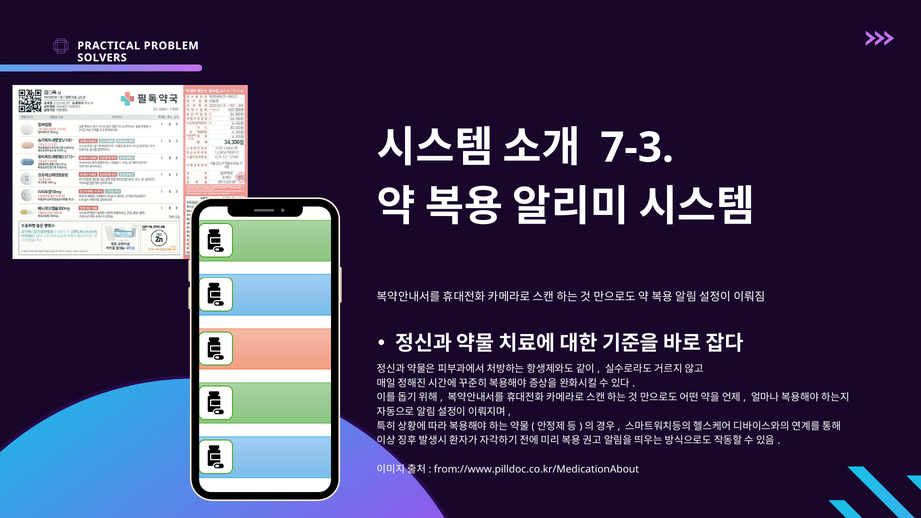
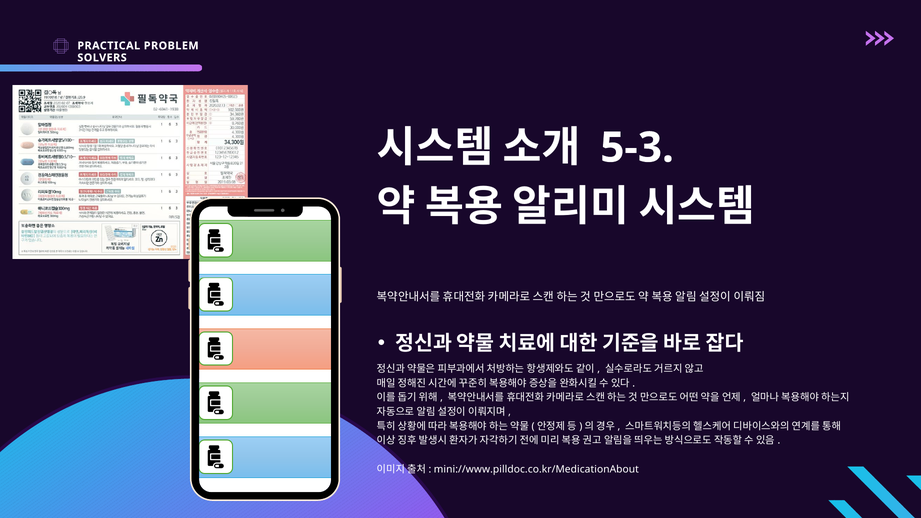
7-3: 7-3 -> 5-3 (637, 148)
from://www.pilldoc.co.kr/MedicationAbout: from://www.pilldoc.co.kr/MedicationAbout -> mini://www.pilldoc.co.kr/MedicationAbout (536, 469)
